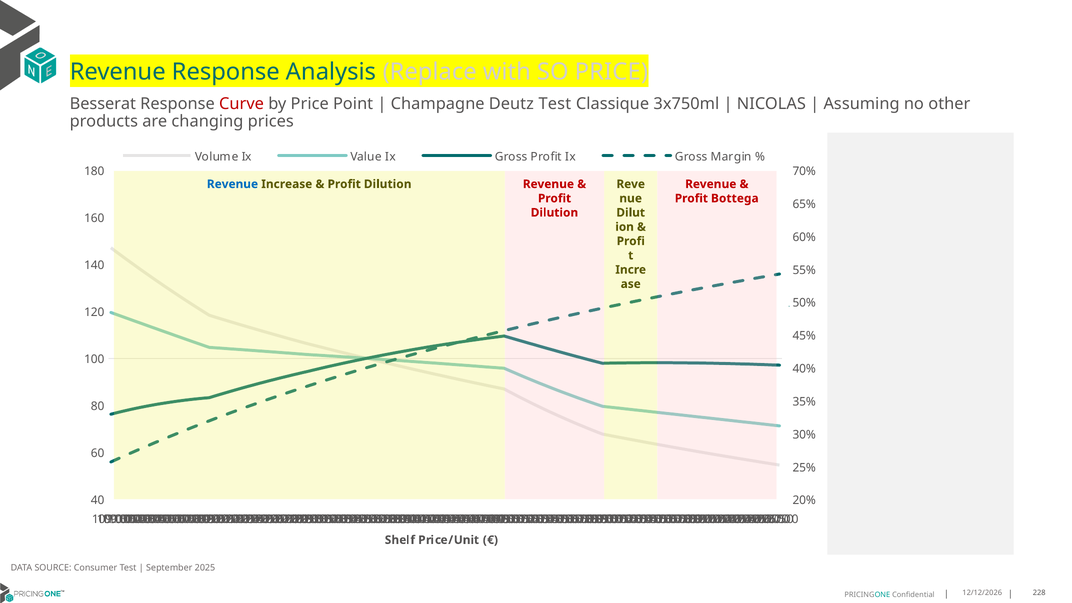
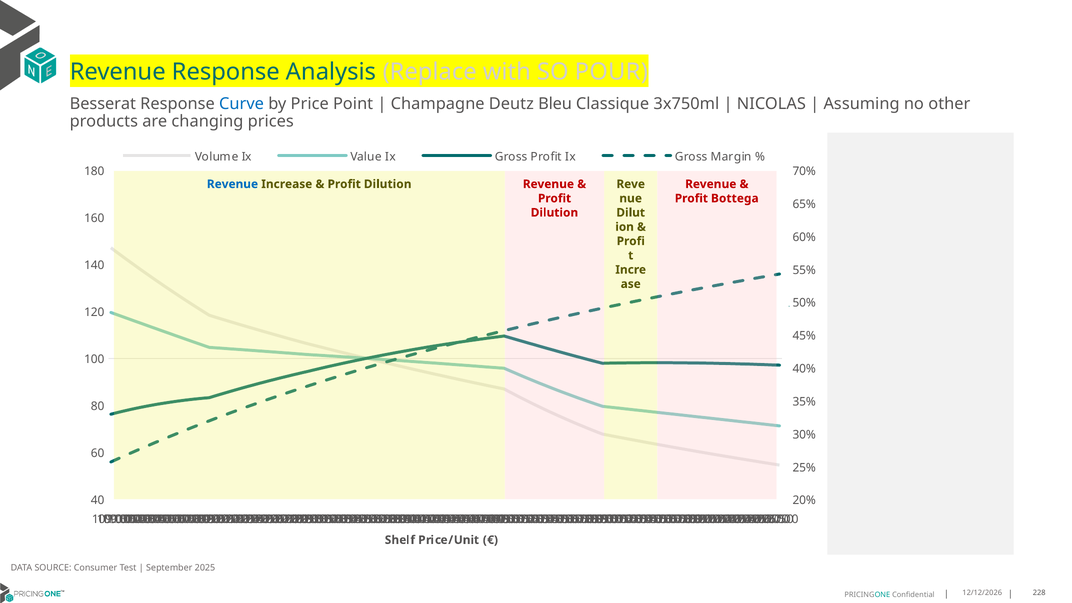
SO PRICE: PRICE -> POUR (611, 72)
Curve colour: red -> blue (242, 104)
Deutz Test: Test -> Bleu (555, 104)
